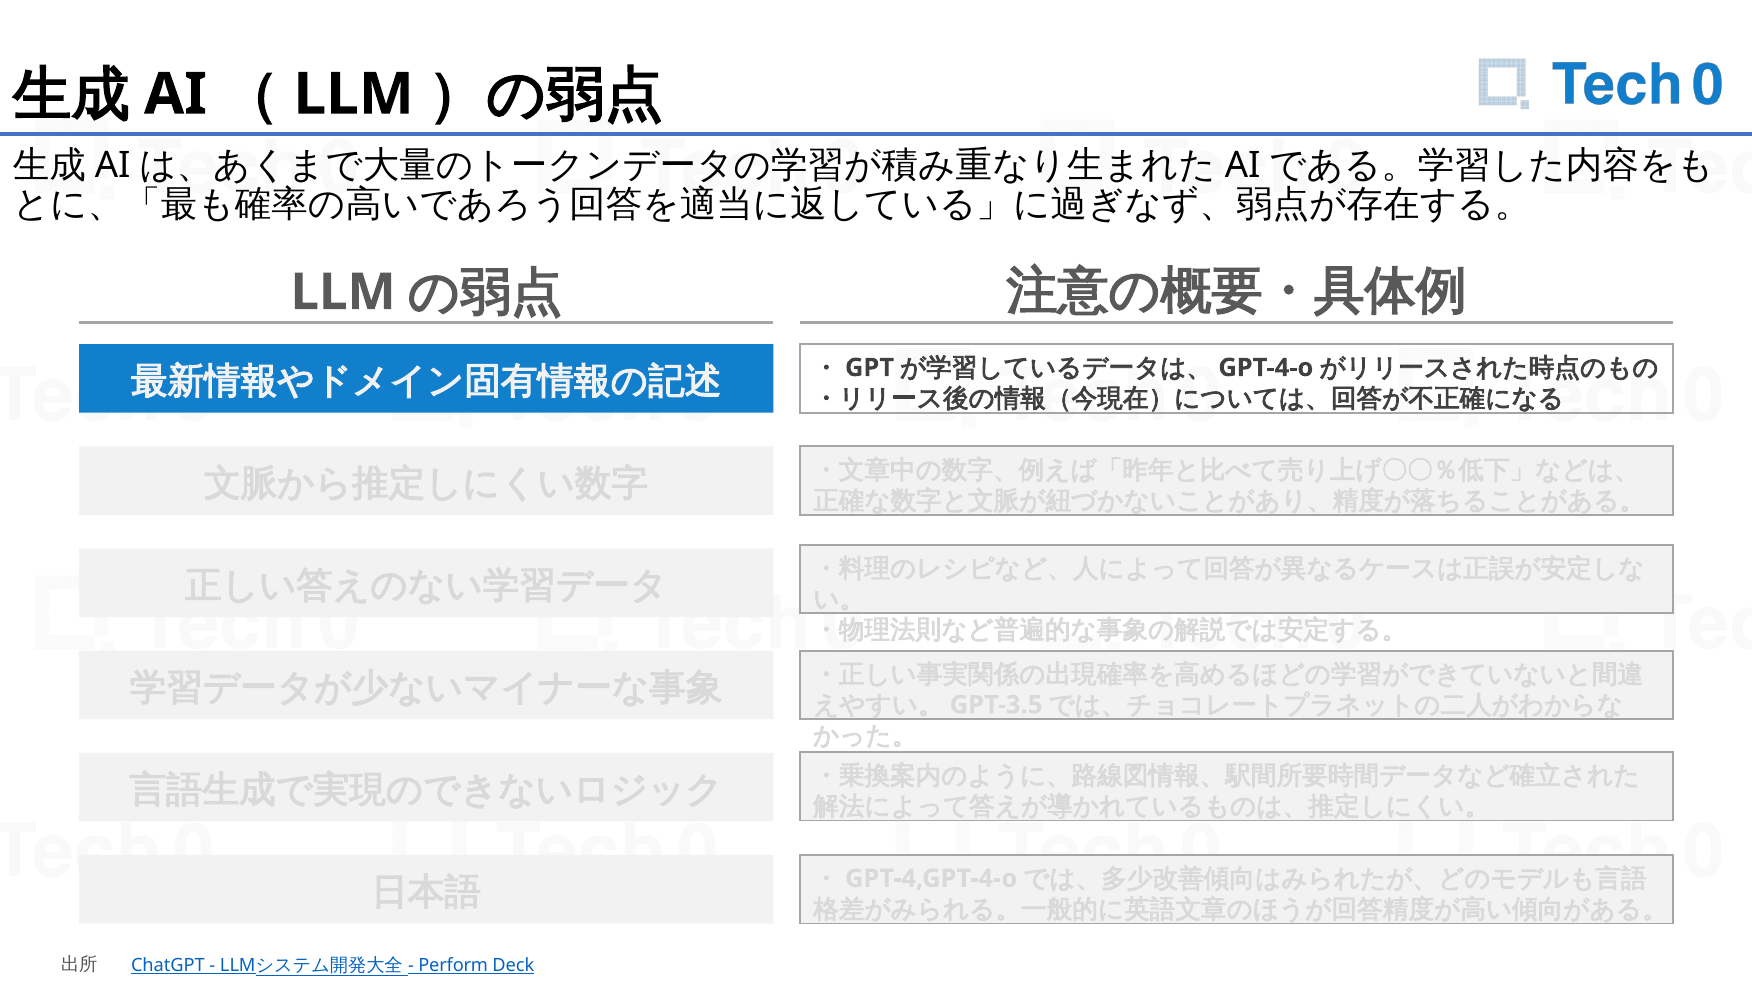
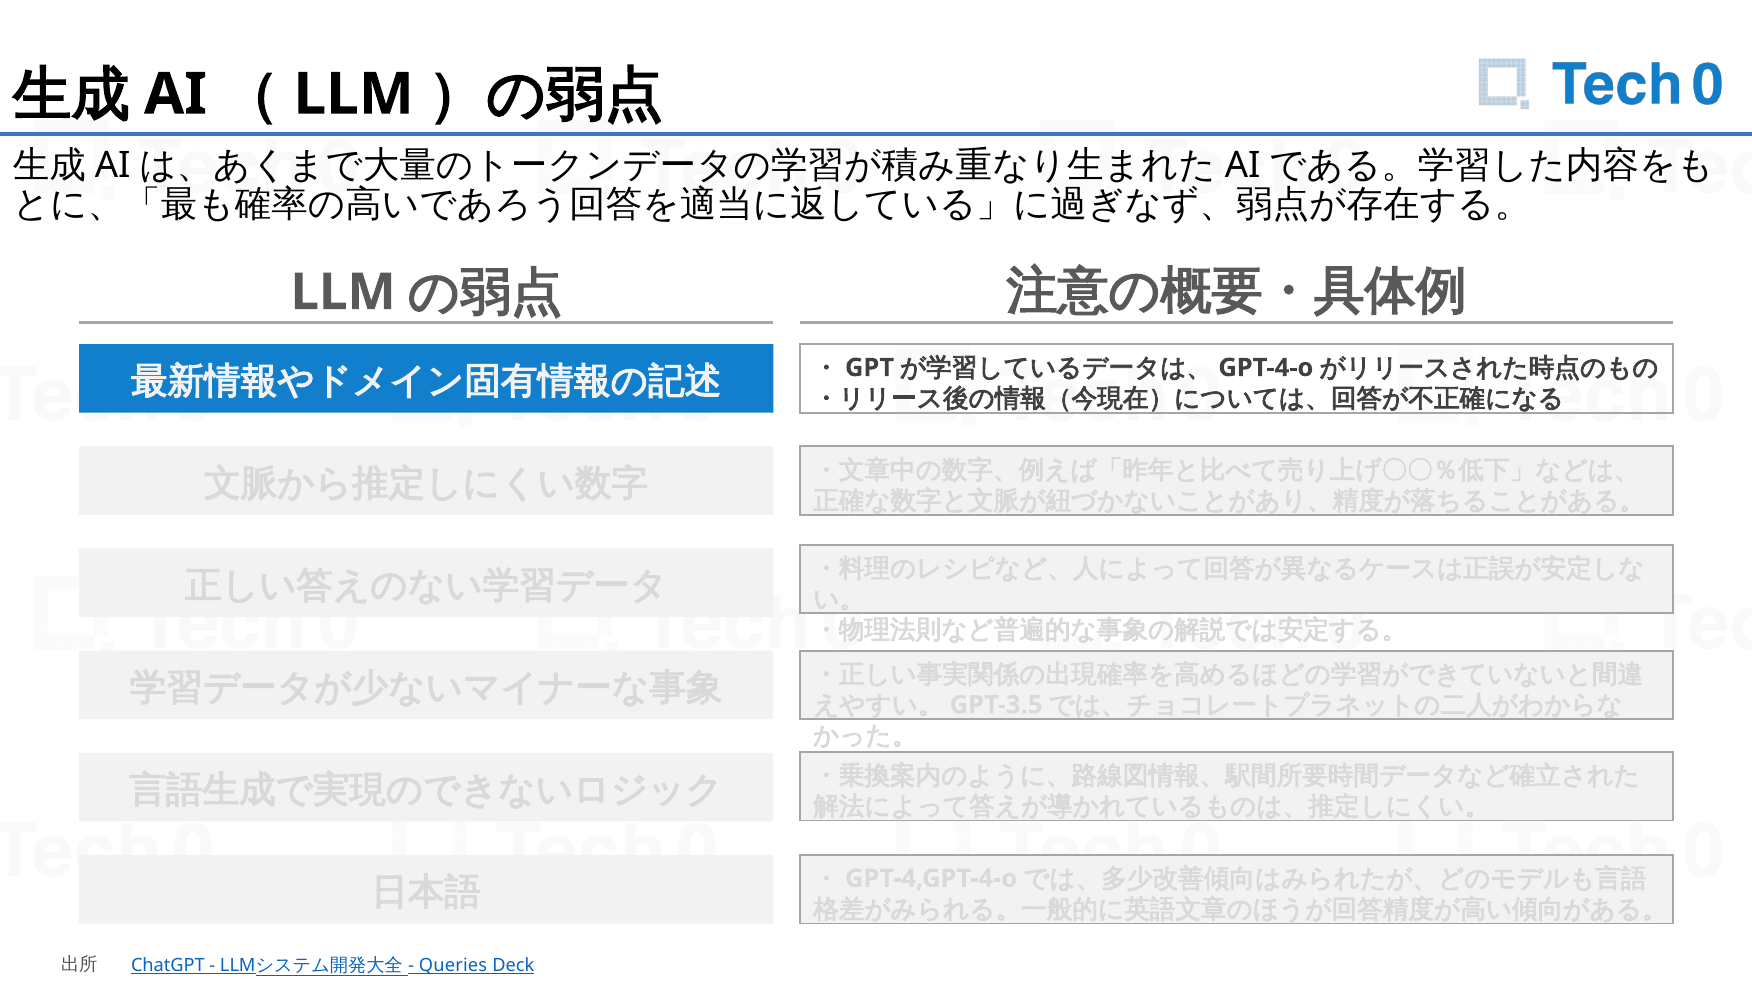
Perform: Perform -> Queries (453, 966)
